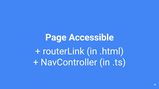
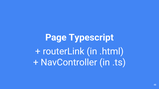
Accessible: Accessible -> Typescript (91, 38)
